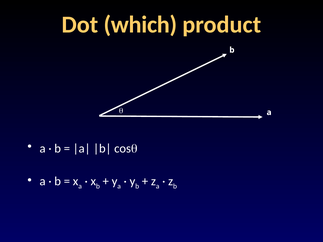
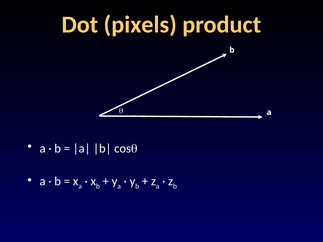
which: which -> pixels (140, 25)
